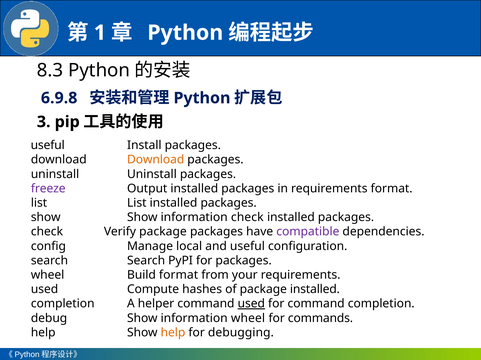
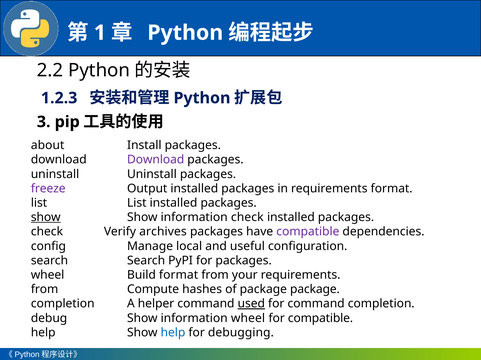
8.3: 8.3 -> 2.2 (50, 70)
6.9.8: 6.9.8 -> 1.2.3 (59, 98)
useful: useful -> about (48, 146)
Download colour: orange -> purple (156, 160)
show underline: none -> present (46, 218)
Verify package: package -> archives (163, 232)
used: used -> from (45, 290)
package installed: installed -> package (315, 290)
for commands: commands -> compatible (320, 319)
help colour: orange -> blue (173, 333)
